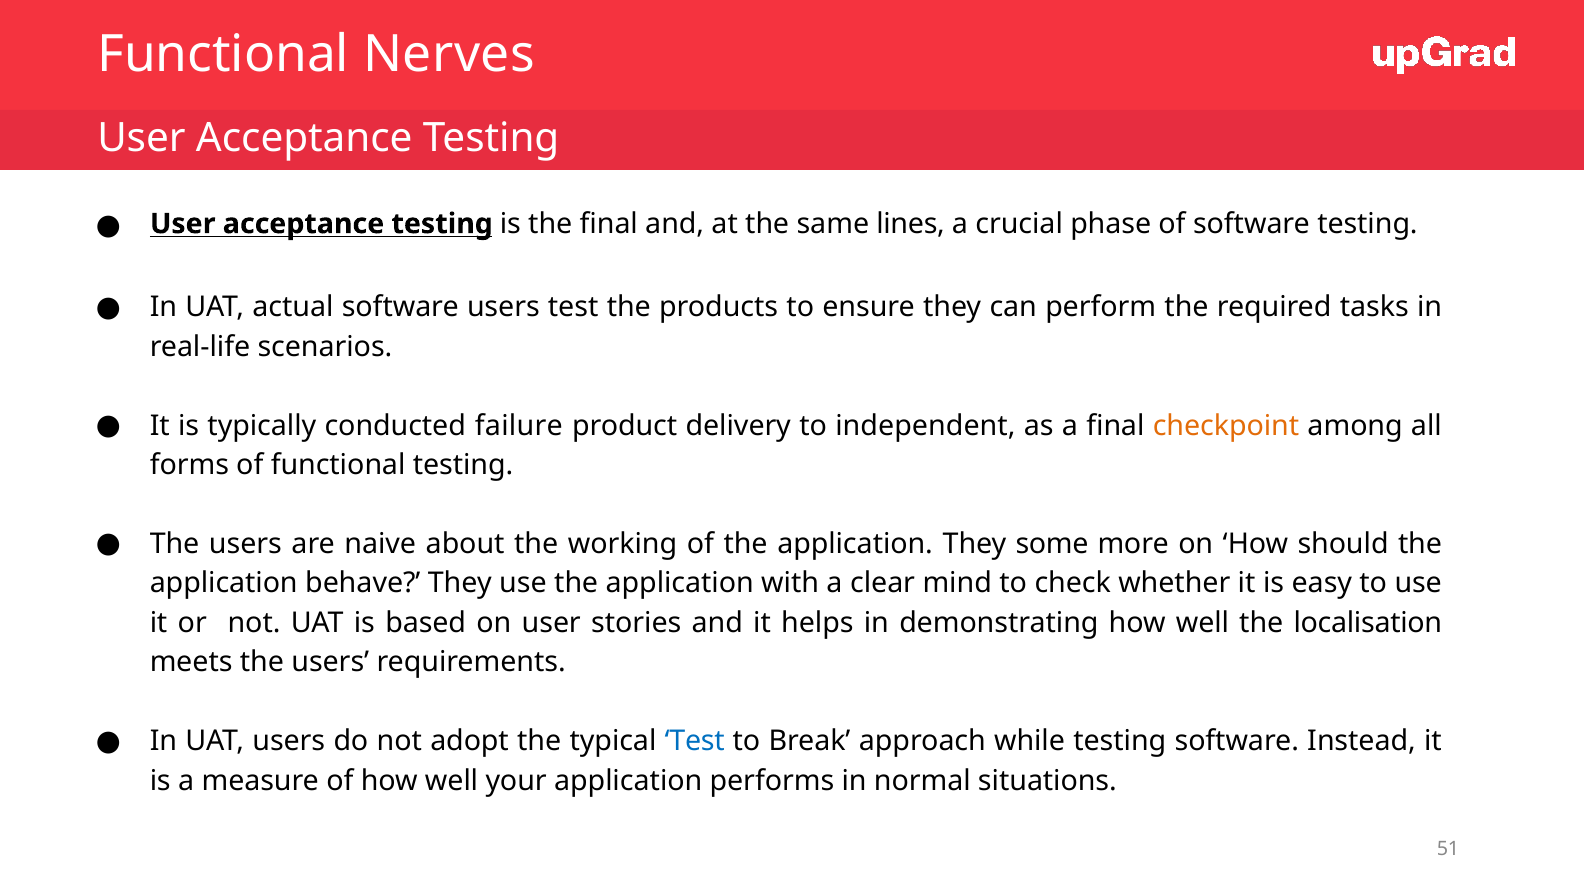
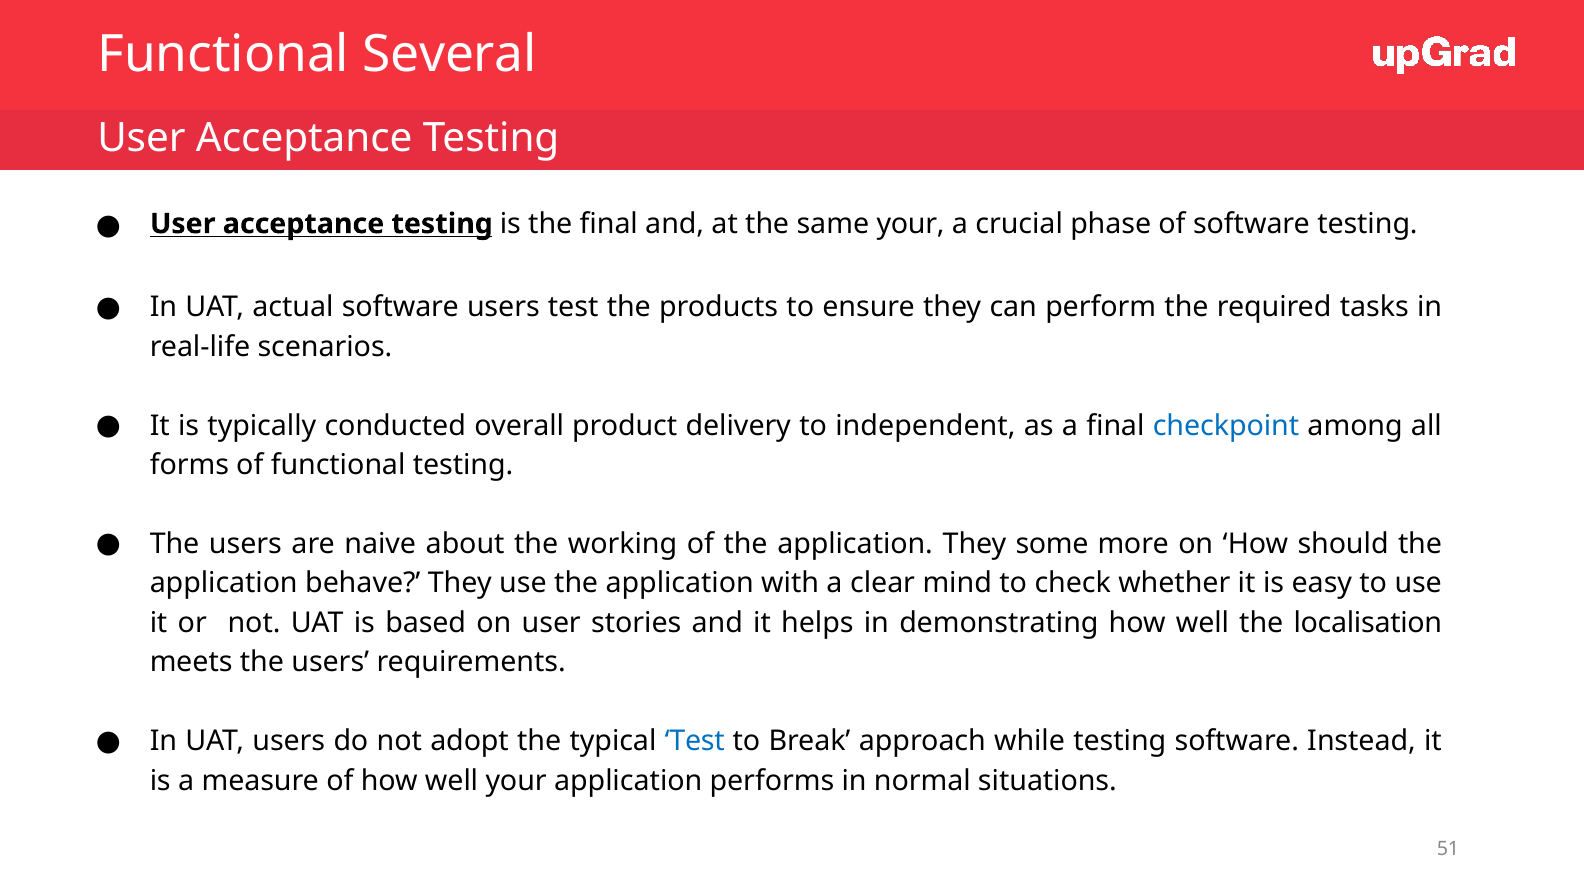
Nerves: Nerves -> Several (450, 55)
same lines: lines -> your (911, 224)
failure: failure -> overall (519, 426)
checkpoint colour: orange -> blue (1226, 426)
